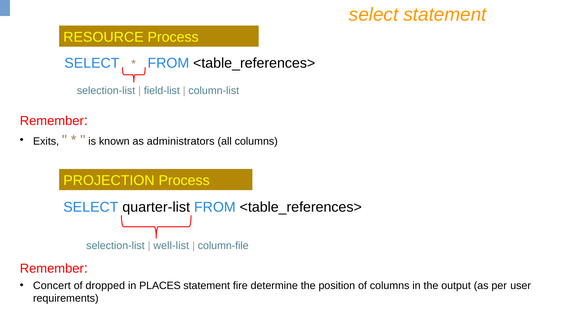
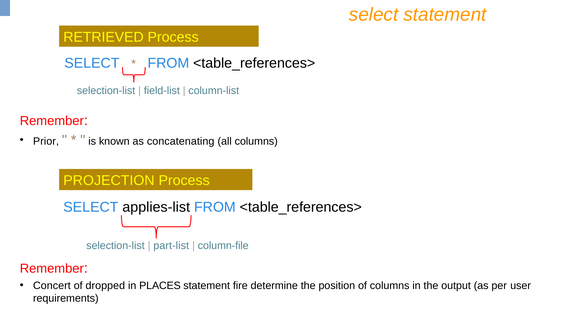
RESOURCE: RESOURCE -> RETRIEVED (104, 37)
Exits: Exits -> Prior (46, 141)
administrators: administrators -> concatenating (181, 141)
quarter-list: quarter-list -> applies-list (156, 207)
well-list: well-list -> part-list (171, 246)
